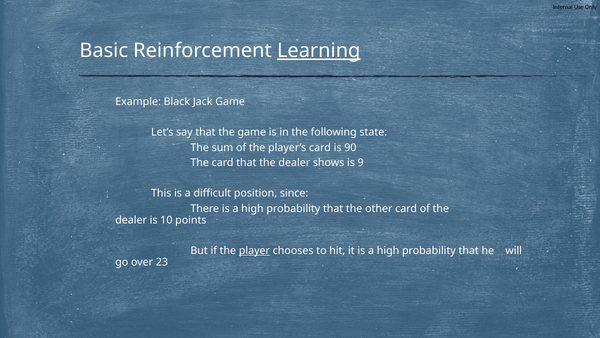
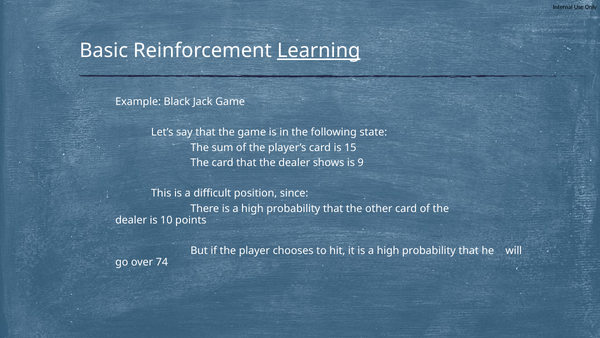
90: 90 -> 15 (350, 147)
player underline: present -> none (254, 250)
23: 23 -> 74 (162, 262)
